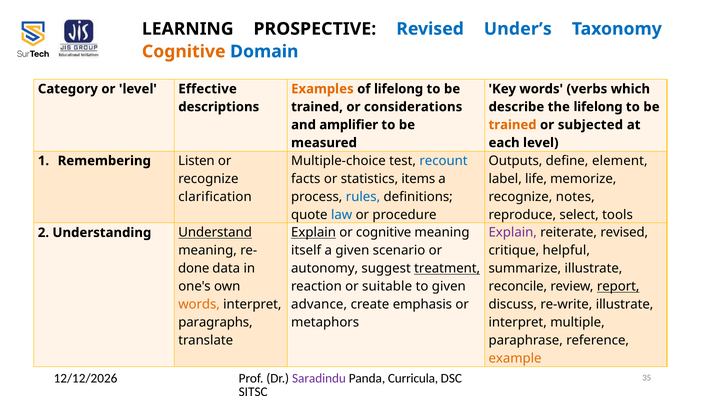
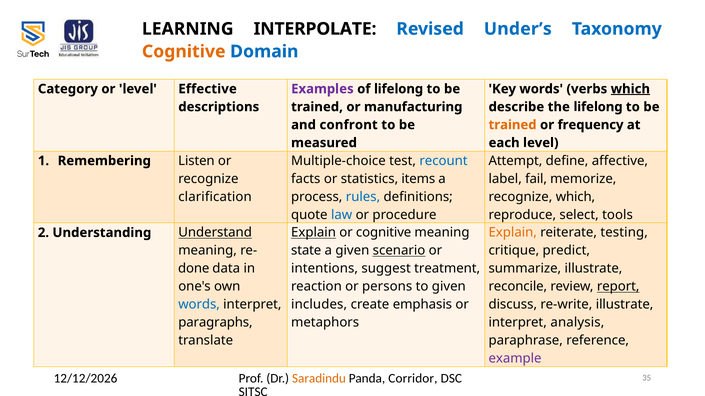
PROSPECTIVE: PROSPECTIVE -> INTERPOLATE (315, 29)
Examples colour: orange -> purple (322, 89)
which underline: none -> present (630, 89)
considerations: considerations -> manufacturing (413, 107)
amplifier: amplifier -> confront (349, 125)
subjected: subjected -> frequency (591, 125)
Outputs: Outputs -> Attempt (515, 161)
element: element -> affective (620, 161)
life: life -> fail (536, 179)
recognize notes: notes -> which (575, 197)
Explain colour: purple -> orange (513, 233)
reiterate revised: revised -> testing (624, 233)
itself: itself -> state (306, 251)
scenario underline: none -> present (399, 251)
helpful: helpful -> predict (566, 251)
autonomy: autonomy -> intentions (325, 269)
treatment underline: present -> none (447, 269)
suitable: suitable -> persons (387, 287)
words colour: orange -> blue (199, 305)
advance: advance -> includes (319, 305)
multiple: multiple -> analysis (577, 323)
example colour: orange -> purple (515, 359)
Saradindu colour: purple -> orange (319, 379)
Curricula: Curricula -> Corridor (413, 379)
